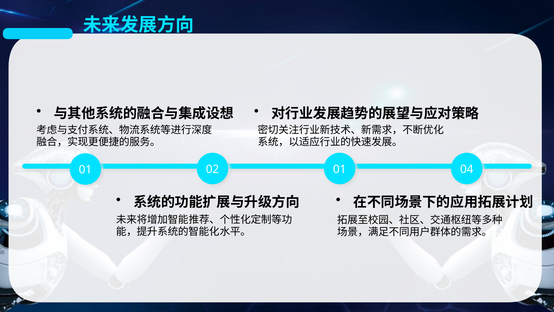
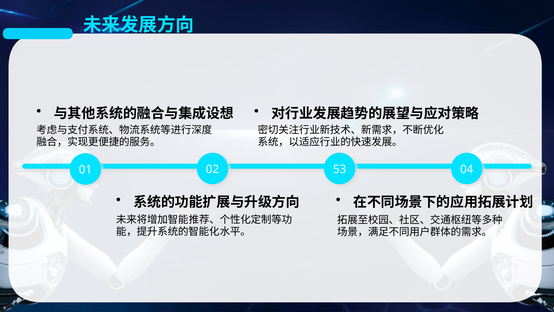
02 01: 01 -> 53 (340, 169)
